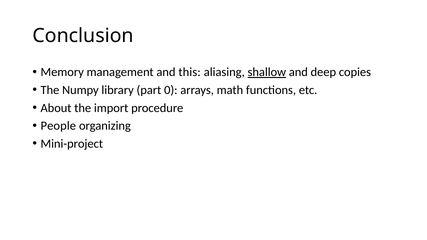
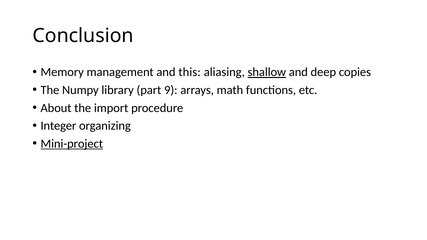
0: 0 -> 9 (171, 90)
People: People -> Integer (58, 126)
Mini-project underline: none -> present (72, 144)
